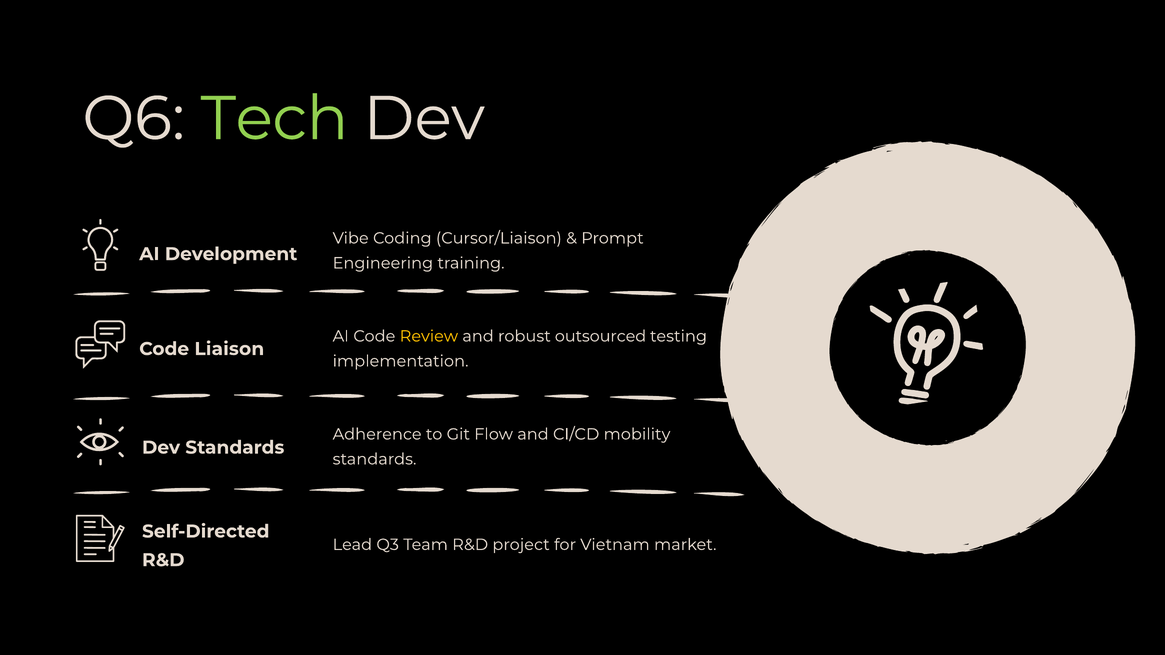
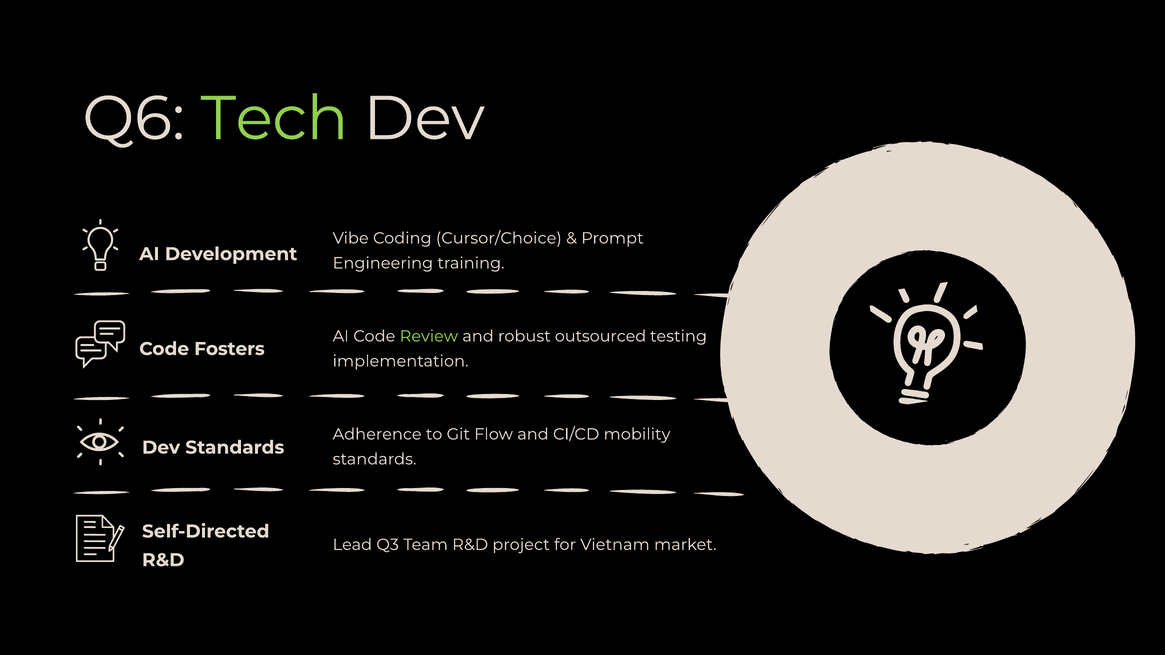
Cursor/Liaison: Cursor/Liaison -> Cursor/Choice (499, 238)
Review colour: yellow -> light green (429, 336)
Liaison: Liaison -> Fosters (229, 349)
